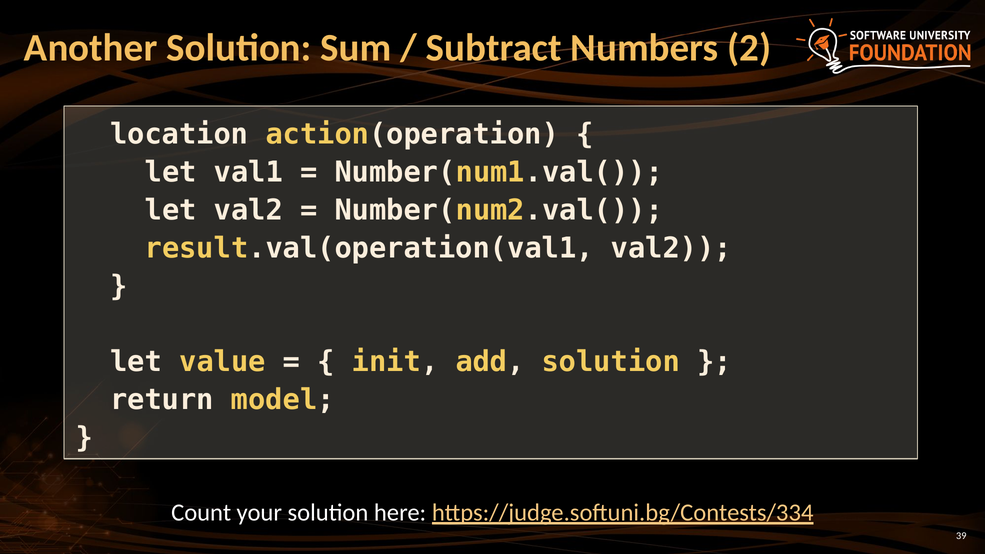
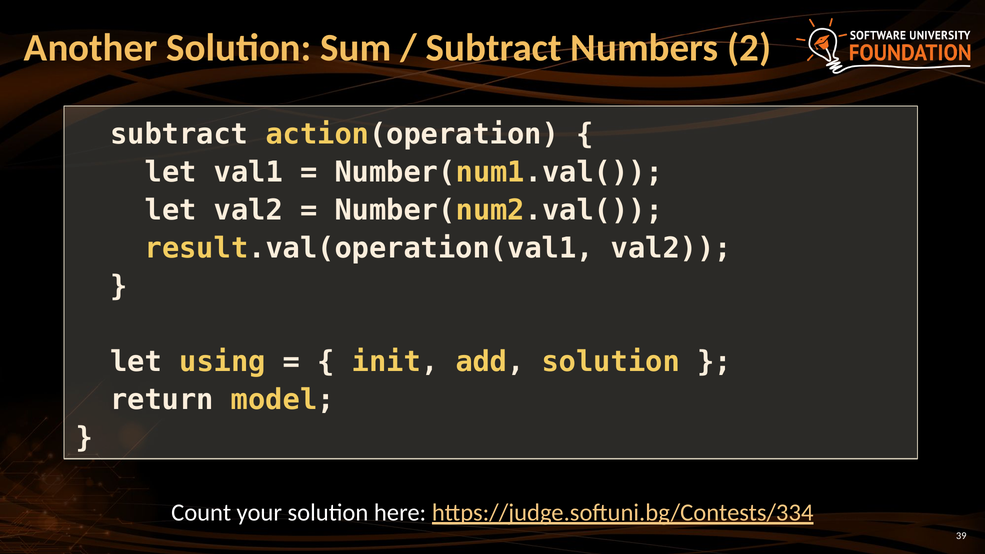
location: location -> subtract (179, 134)
value: value -> using (222, 362)
